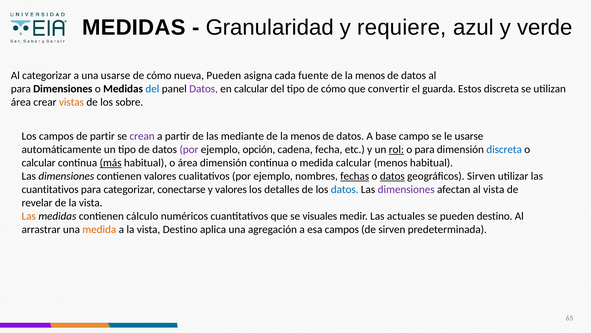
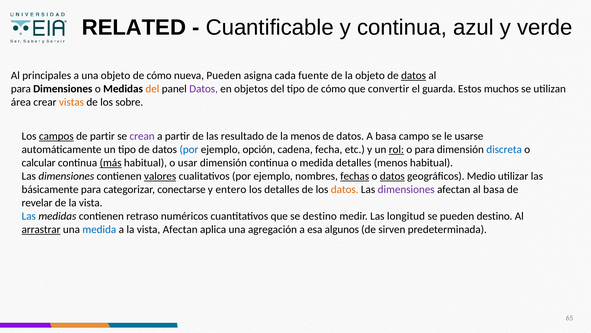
MEDIDAS: MEDIDAS -> RELATED (134, 27)
Granularidad: Granularidad -> Cuantificable (270, 27)
y requiere: requiere -> continua (402, 27)
Al categorizar: categorizar -> principales (47, 75)
una usarse: usarse -> objeto (116, 75)
menos: menos -> objeto (370, 75)
datos underline: none -> present (414, 75)
del colour: blue -> orange (152, 89)
en calcular: calcular -> objetos (251, 89)
Estos discreta: discreta -> muchos (501, 89)
campos underline: none -> present (56, 136)
mediante: mediante -> resultado (242, 136)
A base: base -> basa (386, 136)
por colour: purple -> blue (189, 149)
o área: área -> usar (188, 163)
medida calcular: calcular -> detalles (354, 163)
valores underline: none -> present (160, 176)
geográficos Sirven: Sirven -> Medio (481, 176)
cuantitativos: cuantitativos -> básicamente (50, 189)
y valores: valores -> entero (231, 189)
datos colour: blue -> orange (345, 189)
al vista: vista -> basa (494, 189)
Las colour: orange -> blue (29, 216)
cálculo: cálculo -> retraso (142, 216)
se visuales: visuales -> destino (320, 216)
actuales: actuales -> longitud (406, 216)
arrastrar underline: none -> present (41, 229)
medida colour: orange -> blue (99, 229)
vista Destino: Destino -> Afectan (180, 229)
esa campos: campos -> algunos (342, 229)
